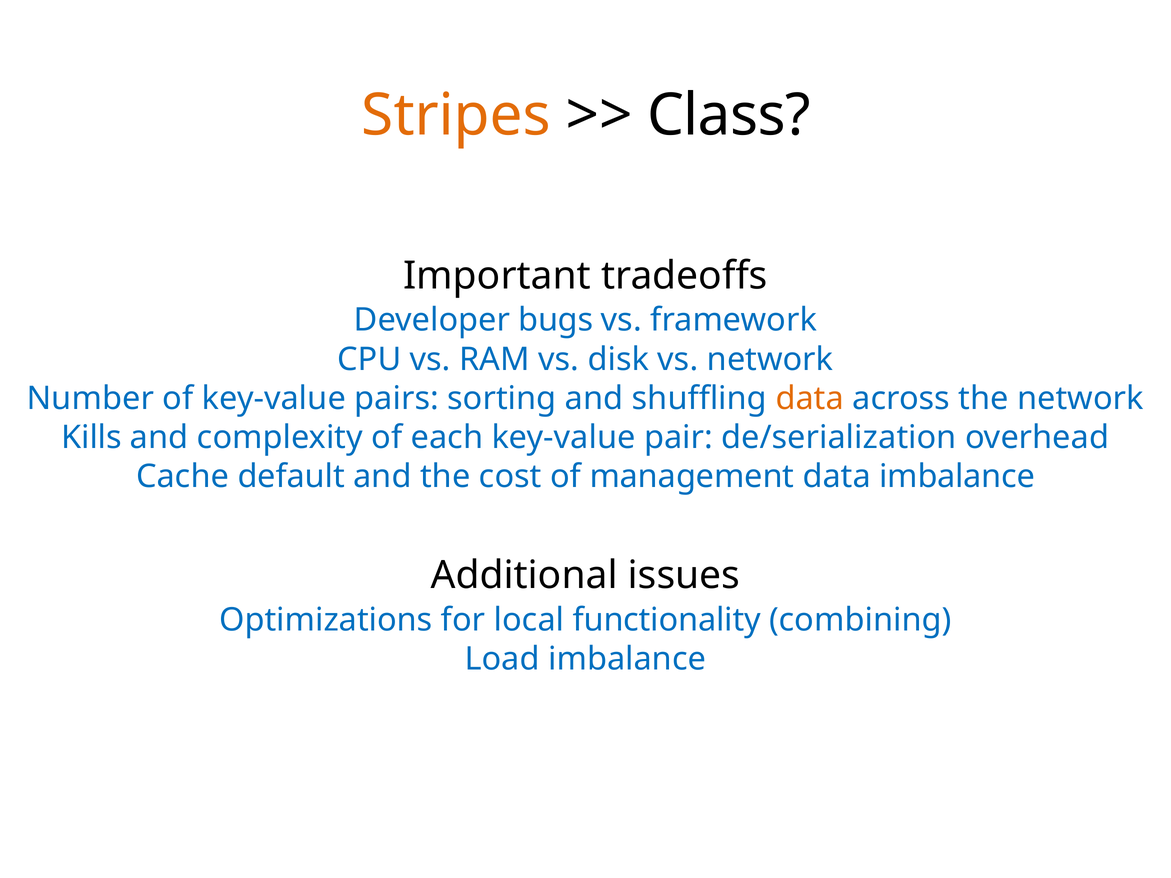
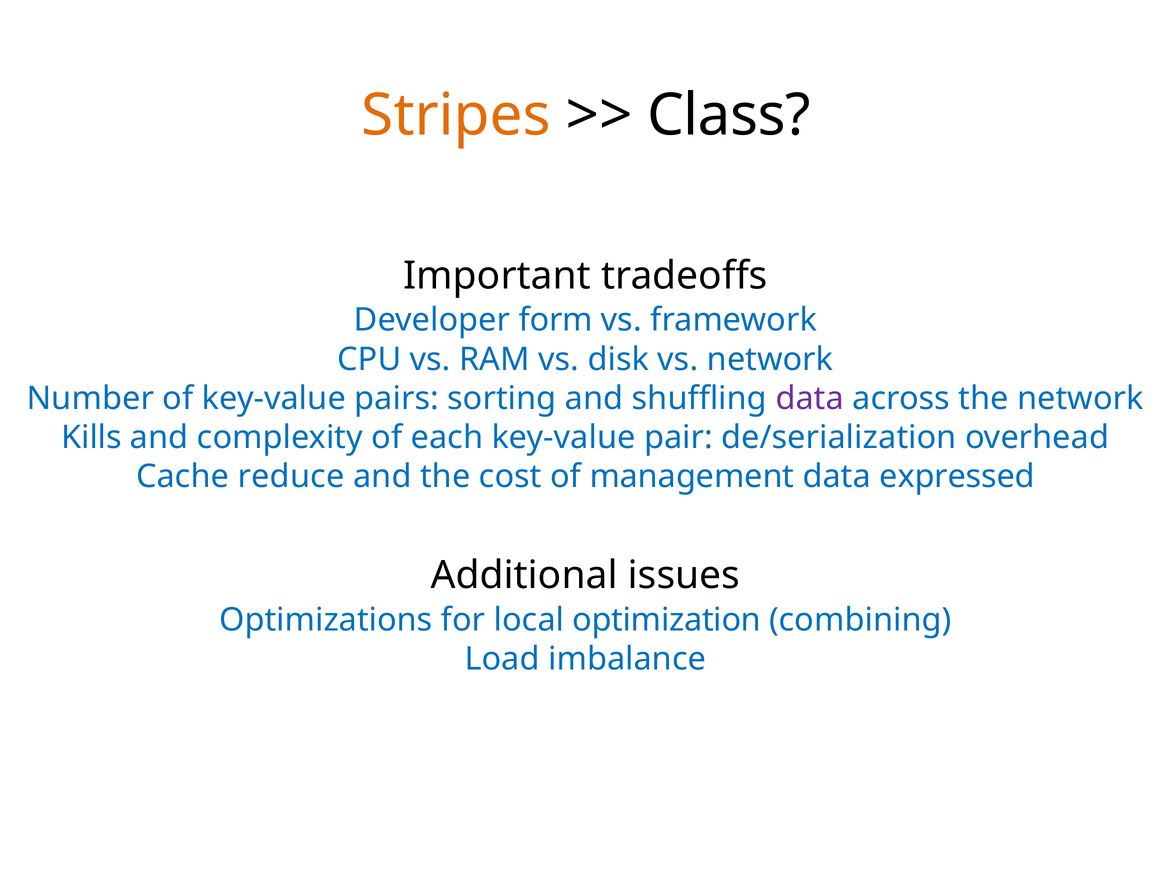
bugs: bugs -> form (556, 320)
data colour: orange -> purple (810, 398)
default: default -> reduce (291, 477)
data imbalance: imbalance -> expressed (957, 477)
functionality: functionality -> optimization (667, 620)
